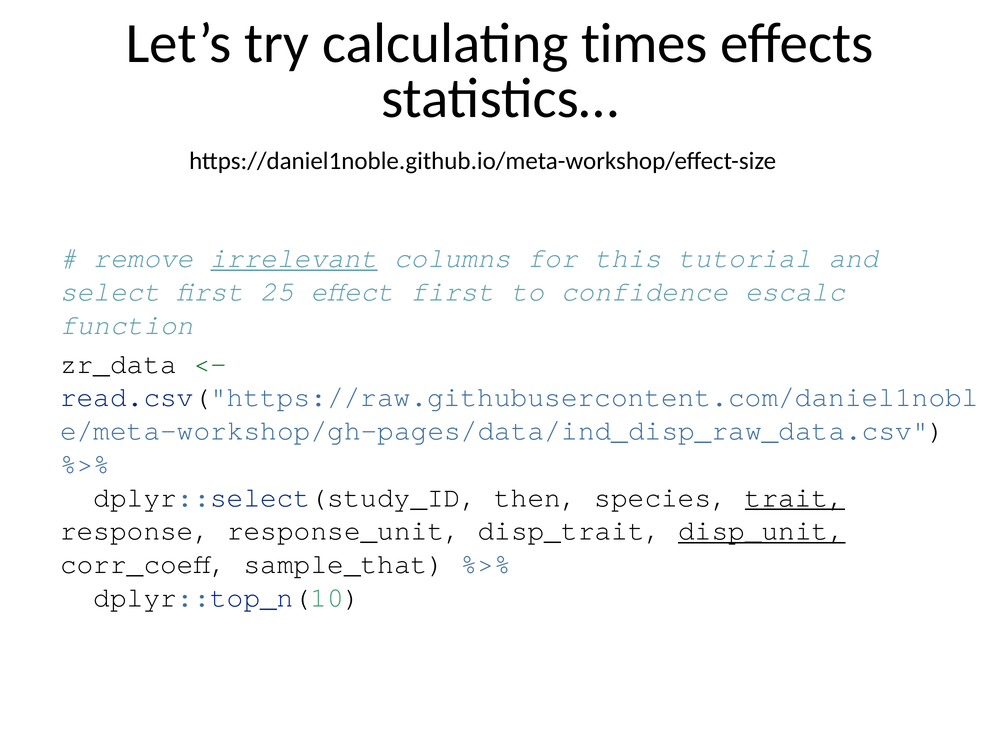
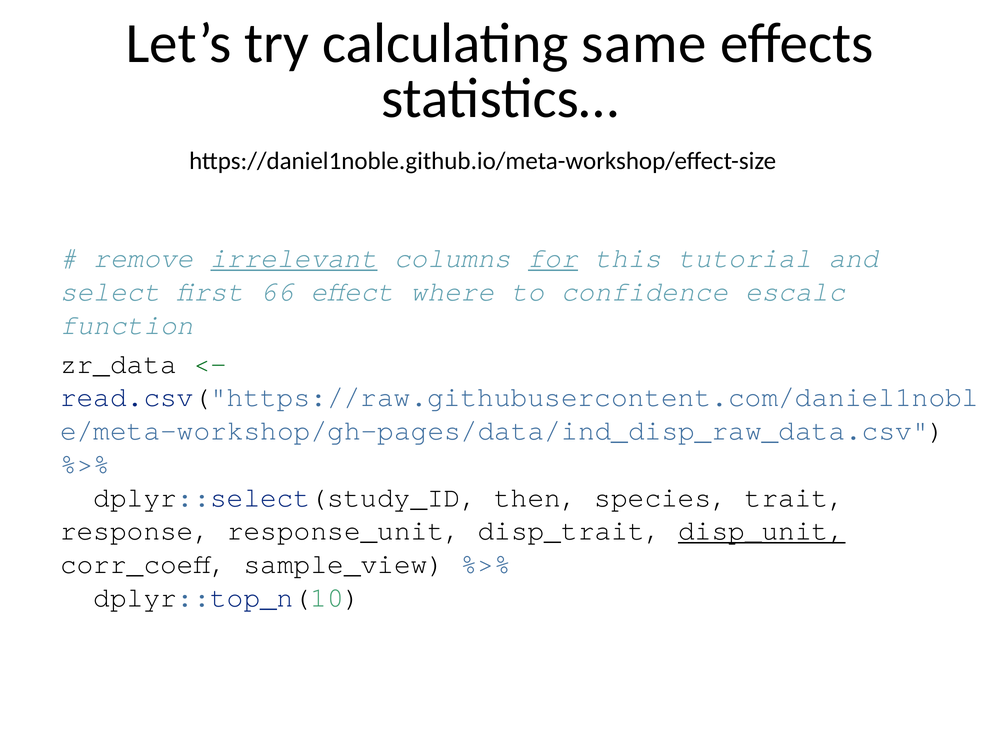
times: times -> same (644, 44)
for underline: none -> present (553, 258)
25: 25 -> 66 (277, 292)
effect first: first -> where (453, 292)
trait underline: present -> none (795, 497)
sample_that: sample_that -> sample_view (344, 564)
